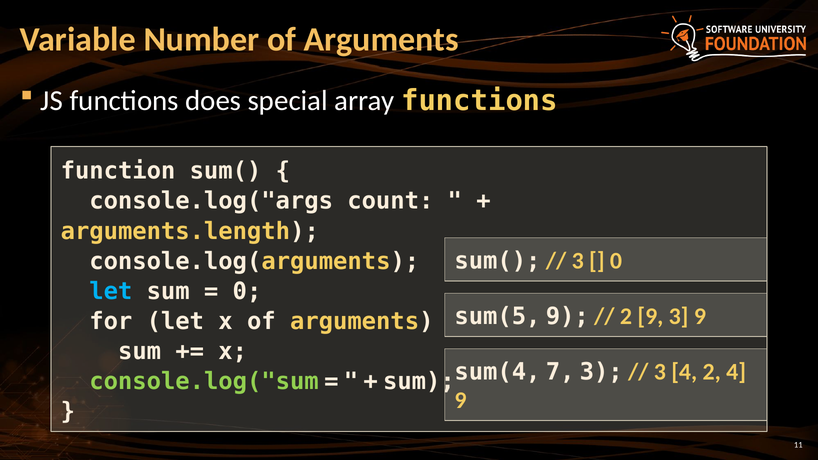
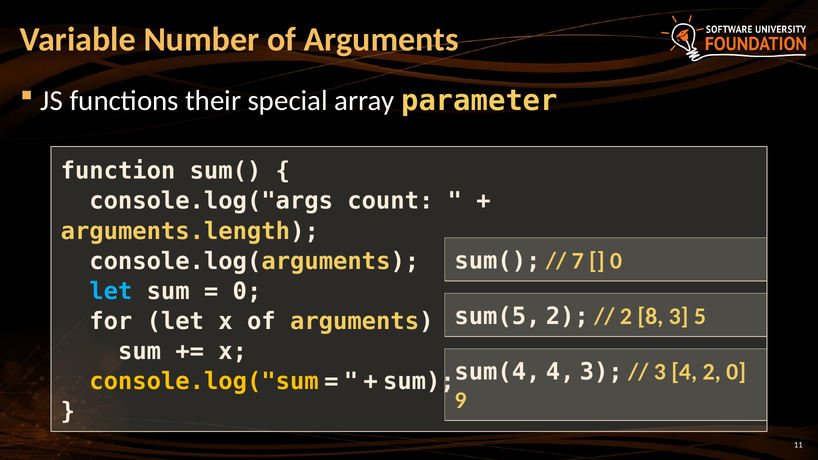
does: does -> their (213, 101)
array functions: functions -> parameter (479, 101)
3: 3 -> 7 (578, 261)
sum(5 9: 9 -> 2 (567, 317)
2 9: 9 -> 8 (650, 317)
3 9: 9 -> 5 (700, 317)
sum(4 7: 7 -> 4 (560, 372)
2 4: 4 -> 0 (736, 372)
console.log("sum colour: light green -> yellow (204, 382)
